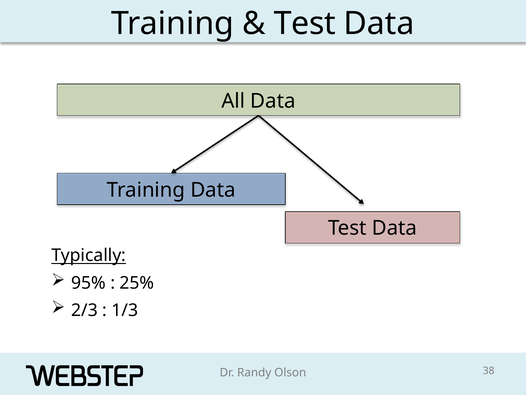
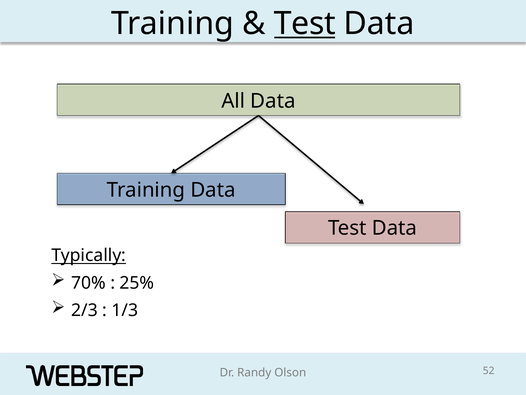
Test underline: none -> present (305, 24)
95%: 95% -> 70% (88, 283)
38: 38 -> 52 (489, 370)
